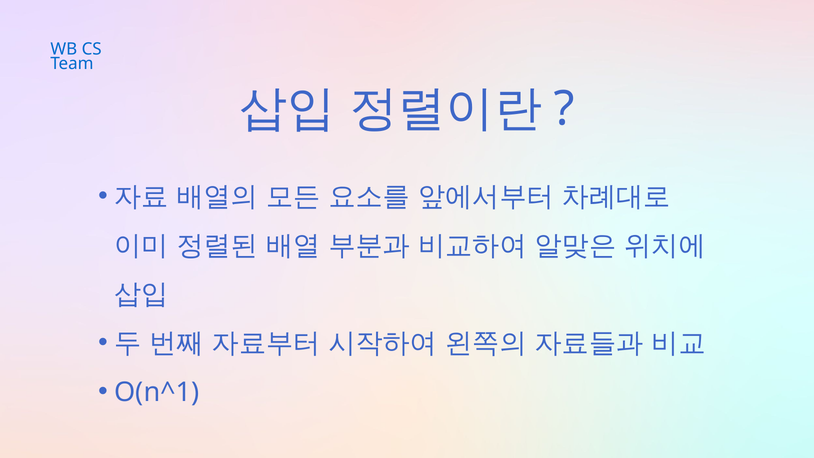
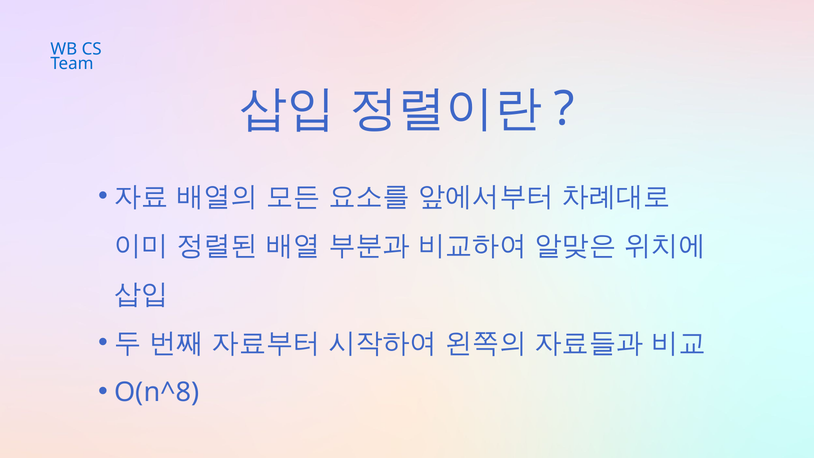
O(n^1: O(n^1 -> O(n^8 (157, 392)
